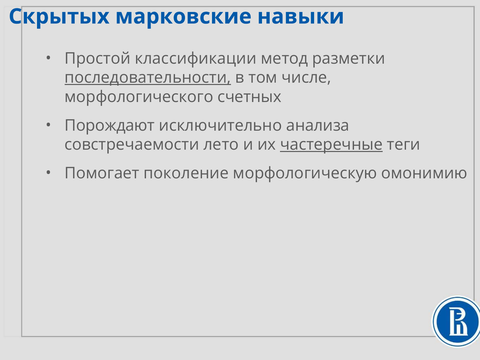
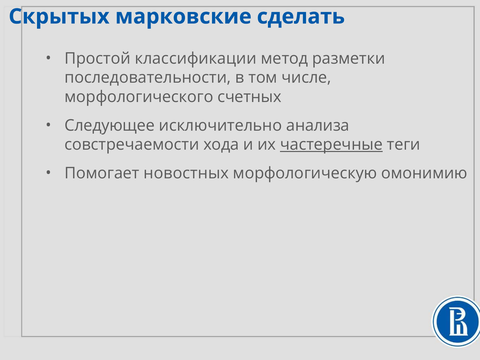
навыки: навыки -> сделать (301, 17)
последовательности underline: present -> none (148, 78)
Порождают: Порождают -> Следующее (110, 125)
лето: лето -> хода (221, 145)
поколение: поколение -> новостных (186, 173)
